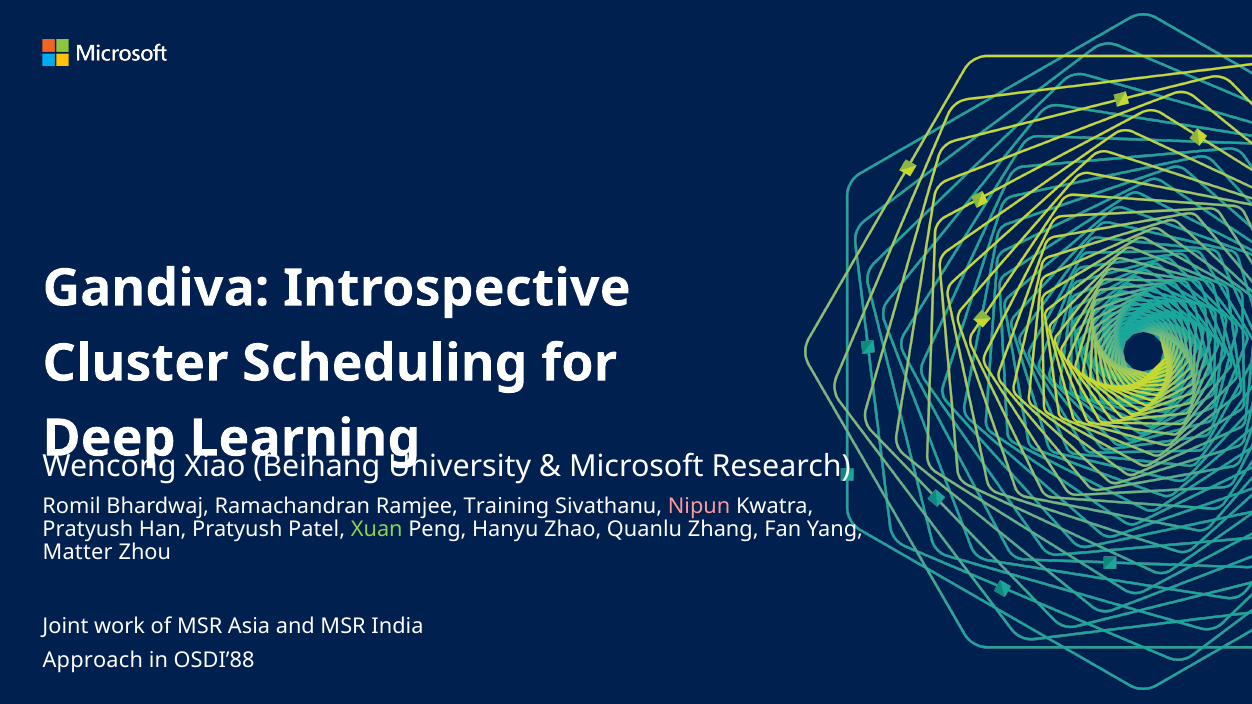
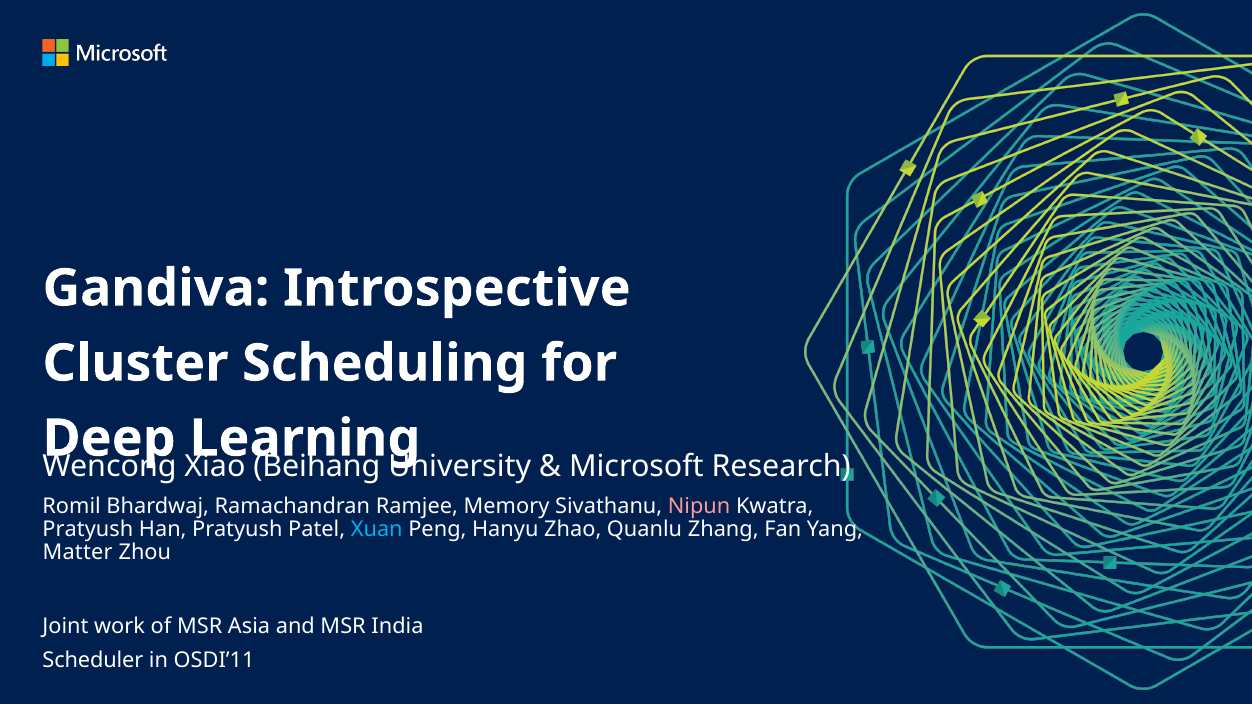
Training: Training -> Memory (507, 506)
Xuan colour: light green -> light blue (377, 530)
Approach: Approach -> Scheduler (93, 661)
OSDI’88: OSDI’88 -> OSDI’11 (214, 661)
